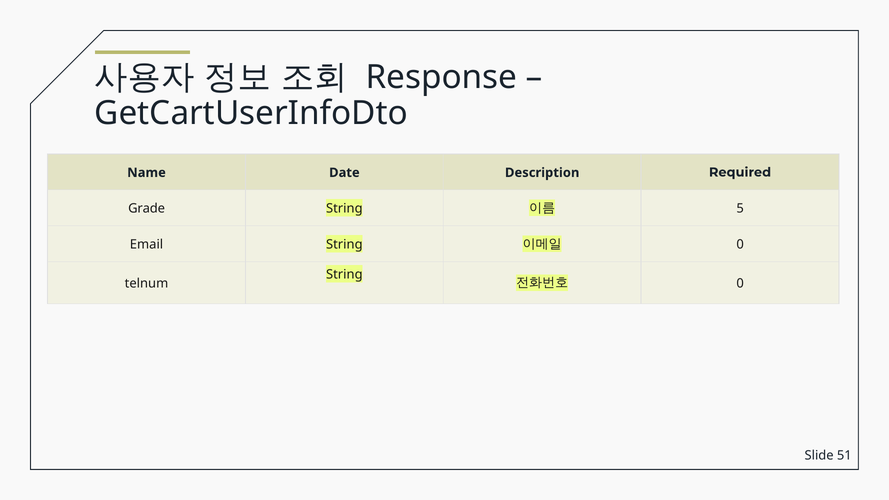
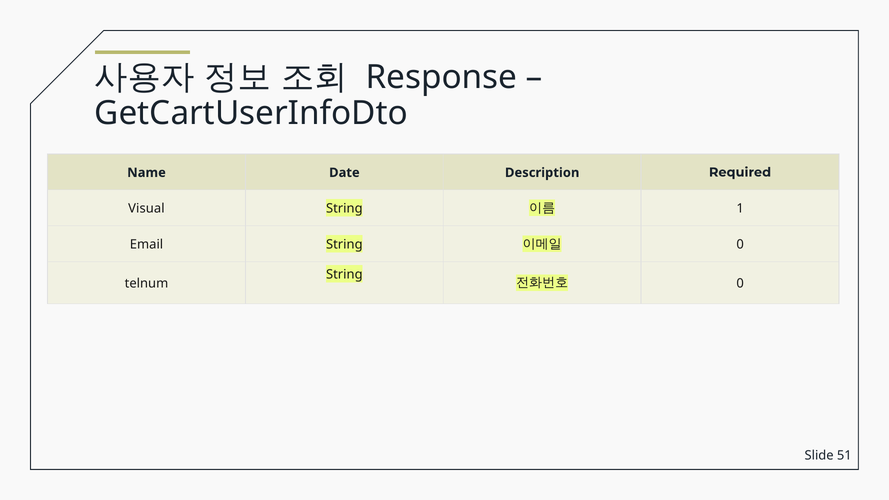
Grade: Grade -> Visual (146, 209)
5: 5 -> 1 (740, 209)
